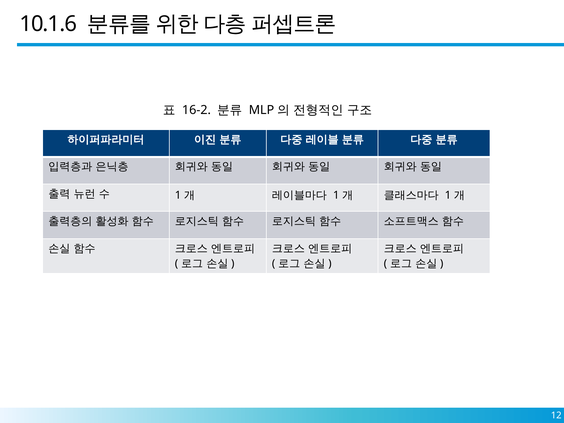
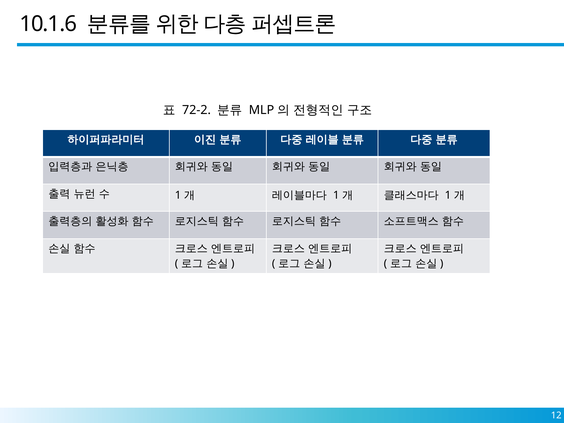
16-2: 16-2 -> 72-2 (196, 110)
